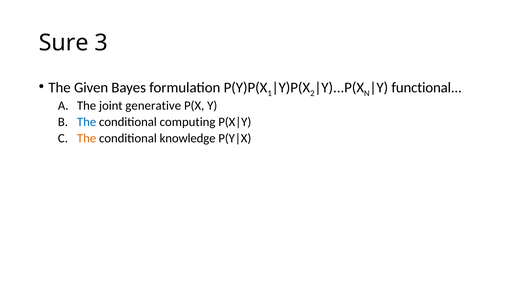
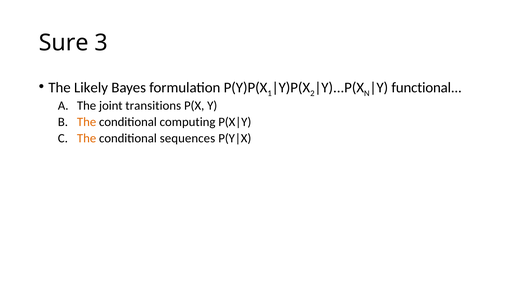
Given: Given -> Likely (91, 88)
generative: generative -> transitions (153, 106)
The colour: blue -> orange (87, 122)
knowledge: knowledge -> sequences (187, 139)
